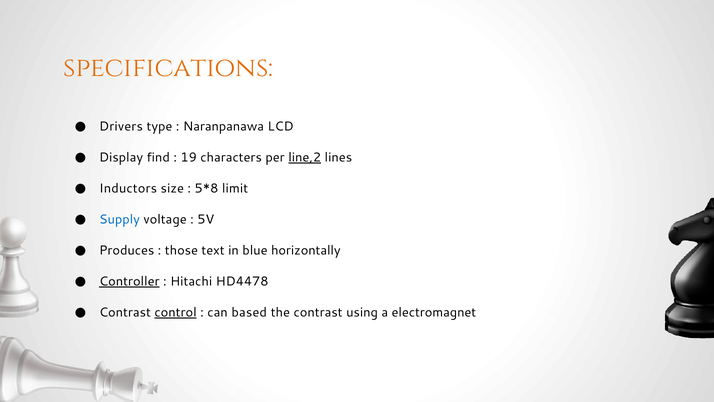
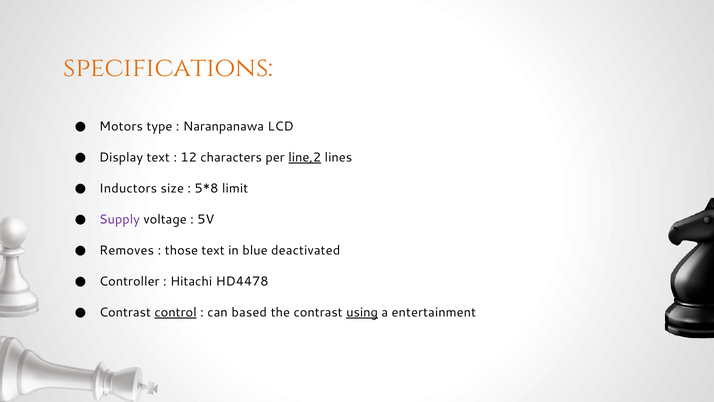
Drivers: Drivers -> Motors (121, 126)
Display find: find -> text (158, 157)
19: 19 -> 12 (189, 157)
Supply colour: blue -> purple (119, 219)
Produces: Produces -> Removes (127, 250)
horizontally: horizontally -> deactivated (306, 250)
Controller underline: present -> none (129, 281)
using underline: none -> present (362, 312)
electromagnet: electromagnet -> entertainment (434, 312)
